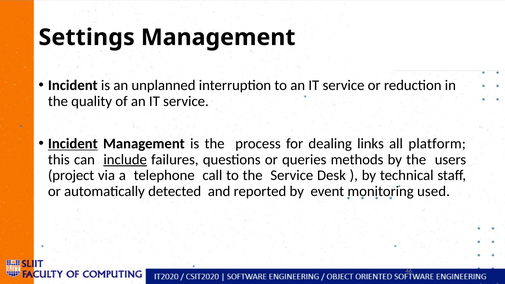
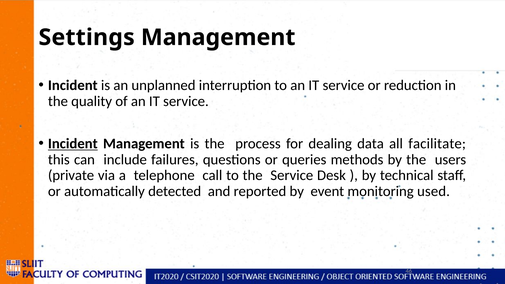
links: links -> data (371, 144)
platform: platform -> facilitate (437, 144)
include underline: present -> none (125, 160)
project: project -> private (71, 175)
